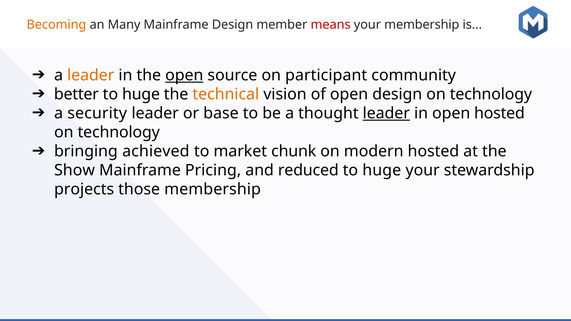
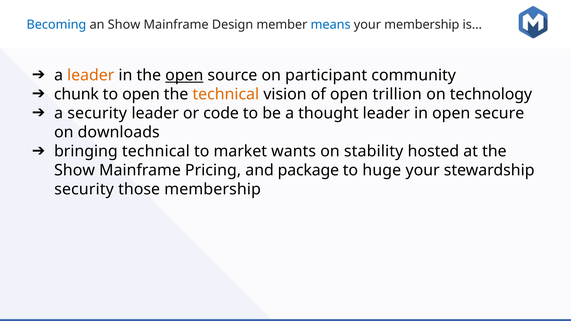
Becoming colour: orange -> blue (56, 25)
an Many: Many -> Show (124, 25)
means colour: red -> blue (331, 25)
better: better -> chunk (76, 94)
huge: huge -> open (141, 94)
open design: design -> trillion (397, 94)
base: base -> code (221, 113)
leader underline: present -> none (386, 113)
open hosted: hosted -> secure (499, 113)
technology: technology -> downloads (119, 132)
bringing achieved: achieved -> technical (156, 151)
chunk: chunk -> wants (294, 151)
modern: modern -> stability (374, 151)
reduced: reduced -> package (308, 170)
projects: projects -> security (84, 190)
